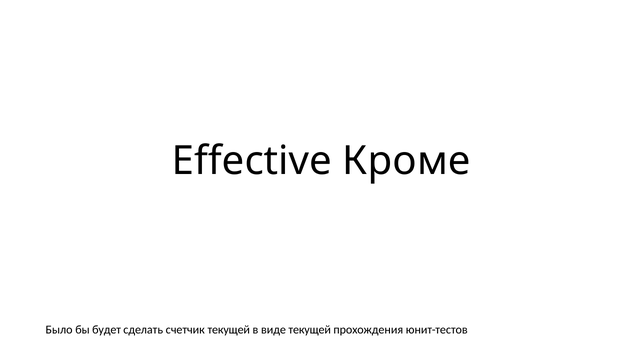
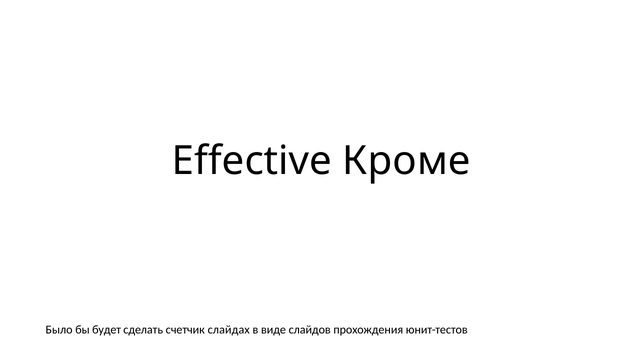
счетчик текущей: текущей -> слайдах (229, 330)
виде текущей: текущей -> слайдов (310, 330)
